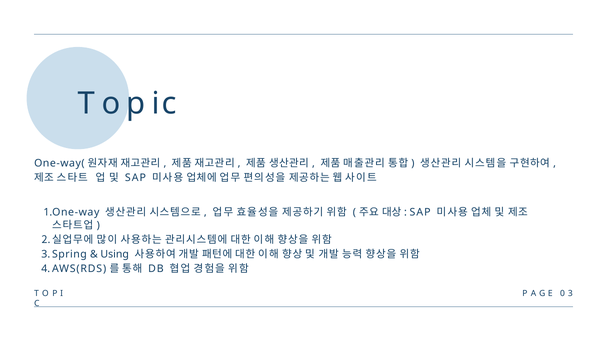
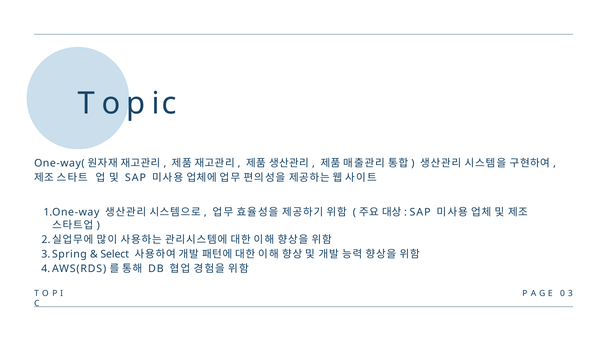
Using: Using -> Select (115, 254)
